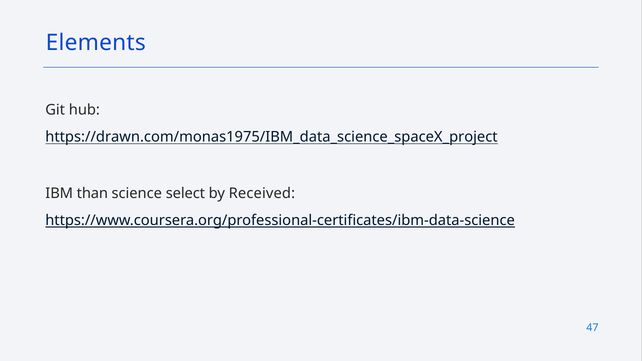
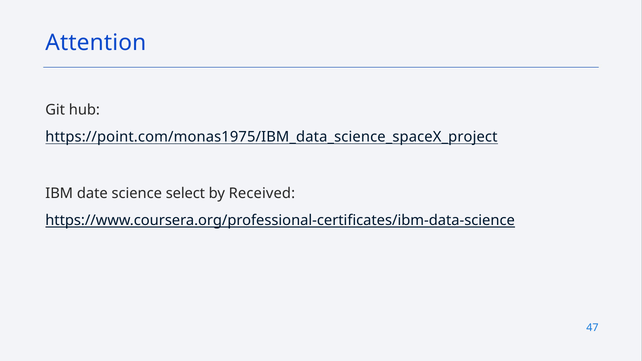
Elements: Elements -> Attention (96, 43)
https://drawn.com/monas1975/IBM_data_science_spaceX_project: https://drawn.com/monas1975/IBM_data_science_spaceX_project -> https://point.com/monas1975/IBM_data_science_spaceX_project (271, 137)
than: than -> date (92, 194)
